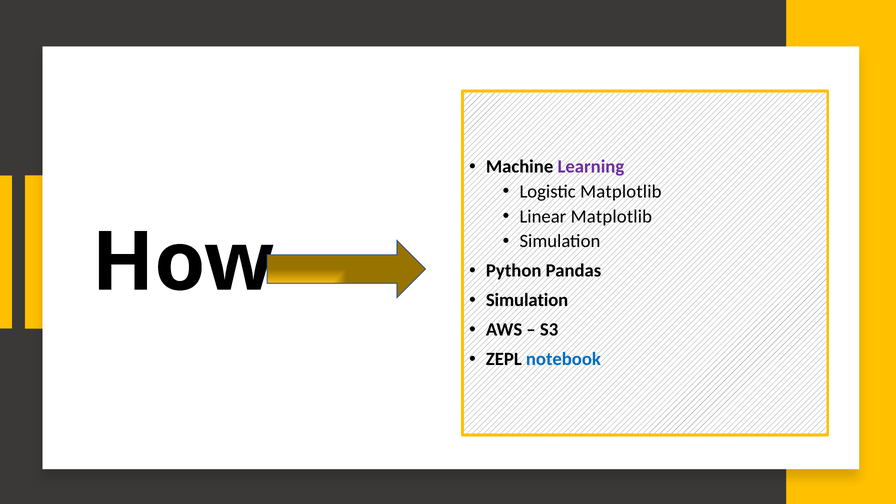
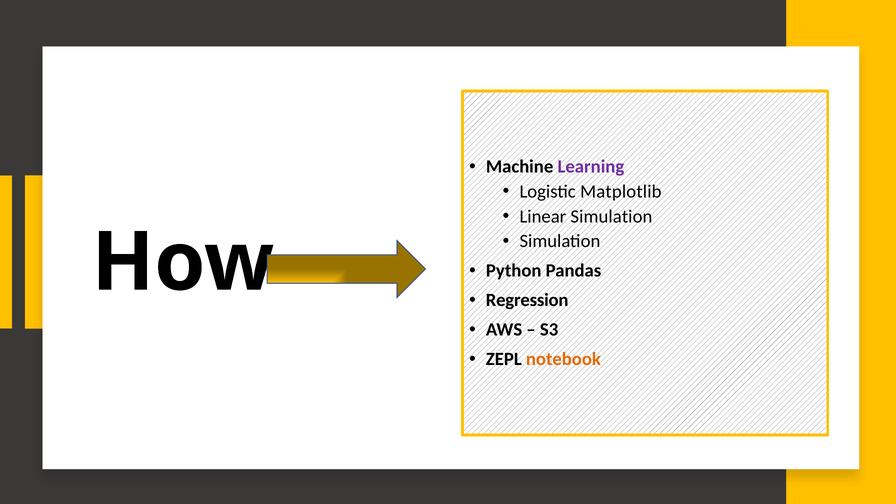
Linear Matplotlib: Matplotlib -> Simulation (611, 216)
Simulation: Simulation -> Regression (527, 300)
notebook colour: blue -> orange (563, 359)
